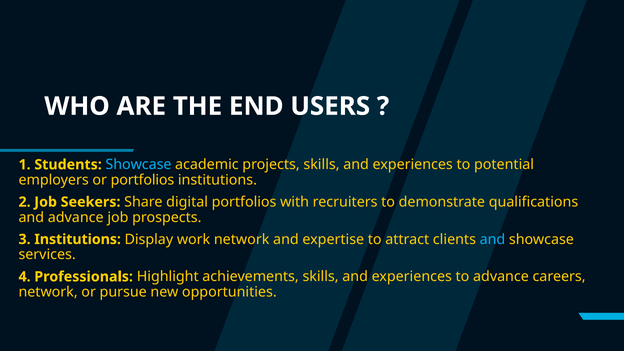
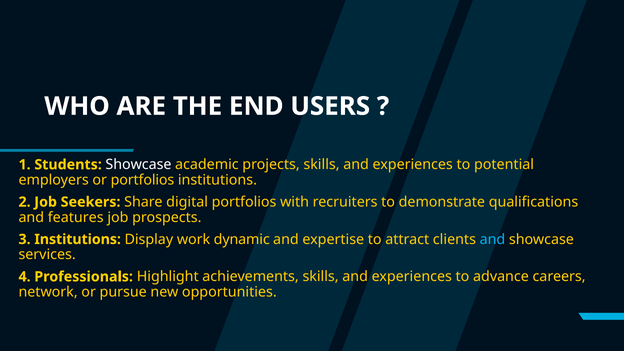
Showcase colour: light blue -> white (138, 165)
and advance: advance -> features (76, 217)
work network: network -> dynamic (242, 239)
